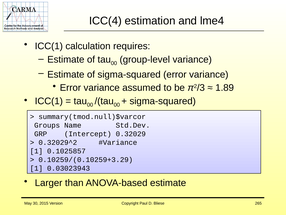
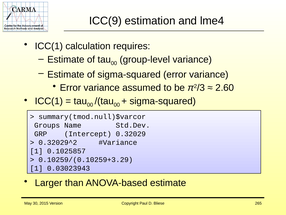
ICC(4: ICC(4 -> ICC(9 (105, 21)
1.89: 1.89 -> 2.60 (225, 88)
